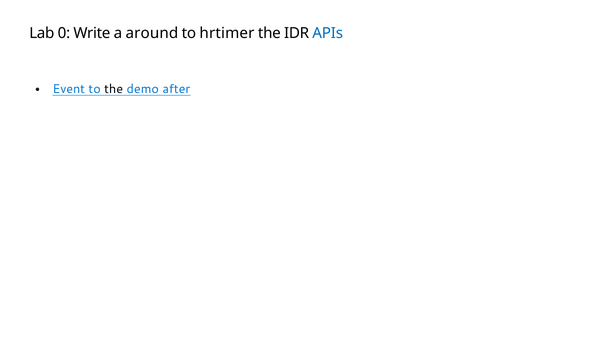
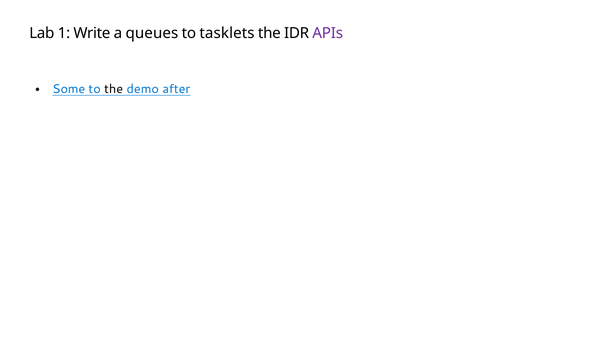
0: 0 -> 1 (64, 33)
around: around -> queues (152, 33)
hrtimer: hrtimer -> tasklets (227, 33)
APIs colour: blue -> purple (328, 33)
Event: Event -> Some (69, 89)
